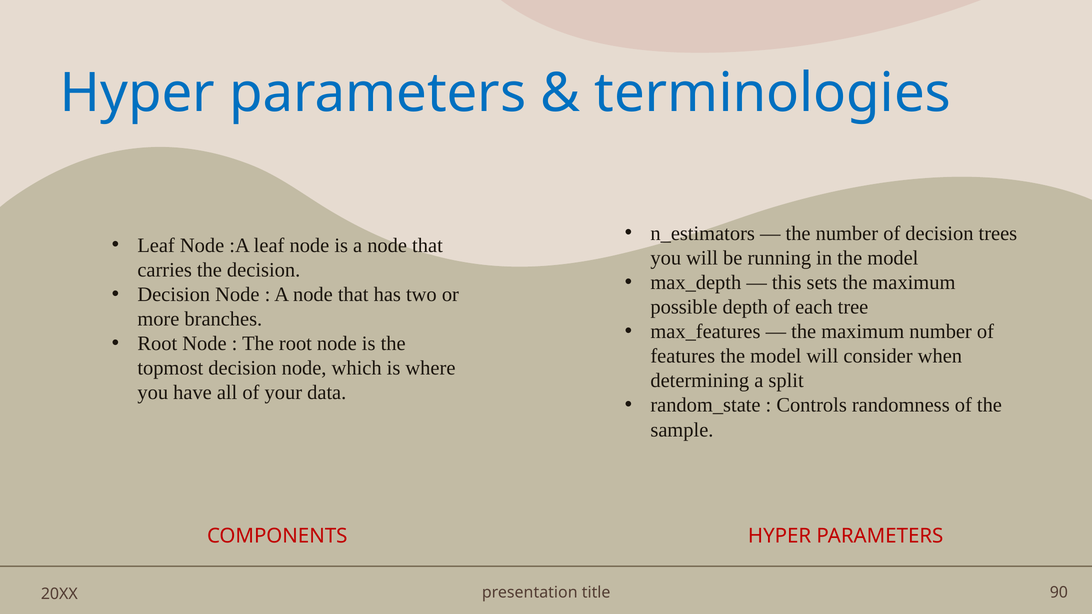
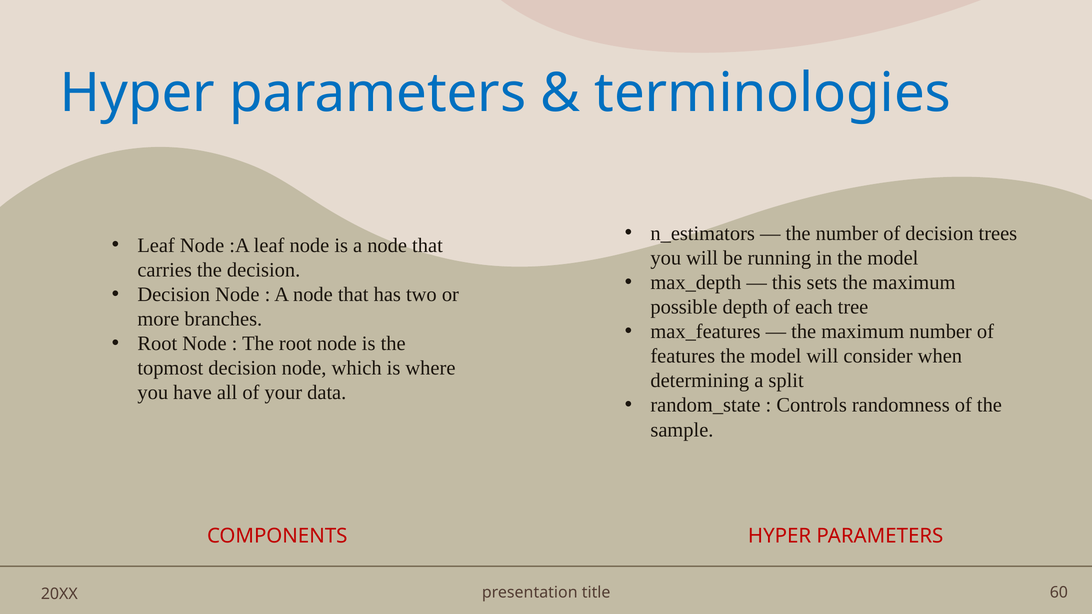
90: 90 -> 60 (1059, 593)
